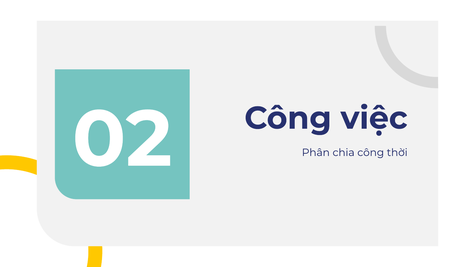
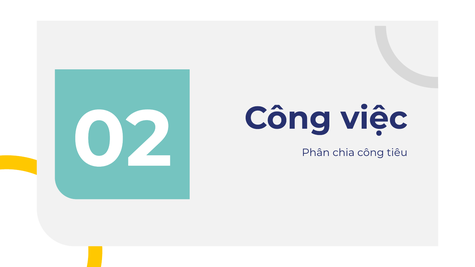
thời: thời -> tiêu (397, 153)
